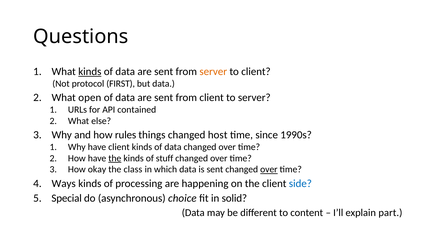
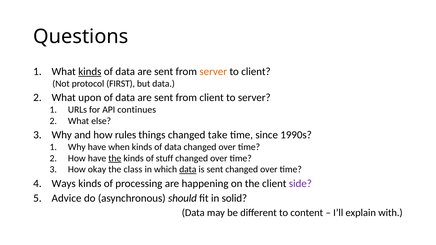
open: open -> upon (90, 98)
contained: contained -> continues (137, 110)
host: host -> take (218, 135)
have client: client -> when (119, 147)
data underline: none -> present (188, 170)
over underline: present -> none (269, 170)
side colour: blue -> purple (300, 184)
Special: Special -> Advice (67, 198)
choice: choice -> should (182, 198)
part: part -> with (390, 213)
